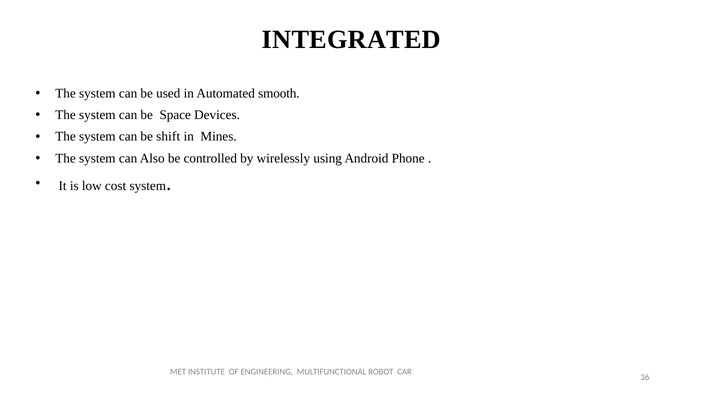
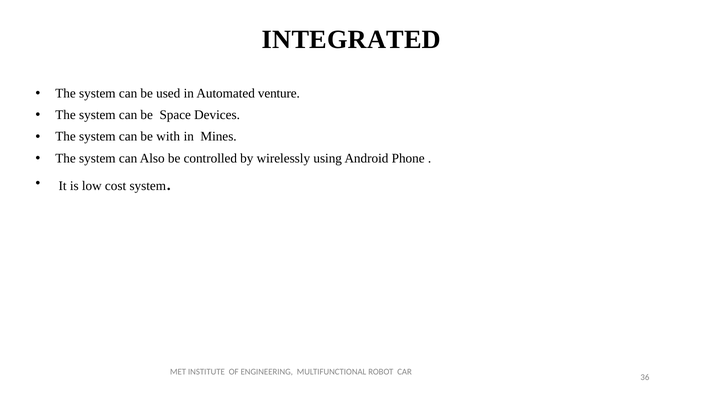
smooth: smooth -> venture (279, 94)
shift: shift -> with (168, 137)
